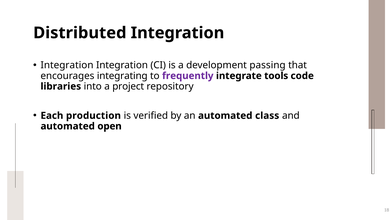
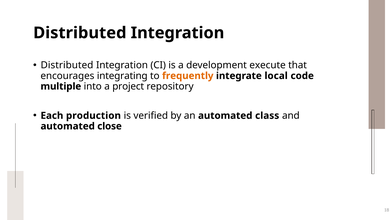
Integration: Integration -> Distributed (67, 65)
passing: passing -> execute (268, 65)
frequently colour: purple -> orange (188, 76)
tools: tools -> local (276, 76)
libraries: libraries -> multiple (61, 87)
open: open -> close (110, 126)
